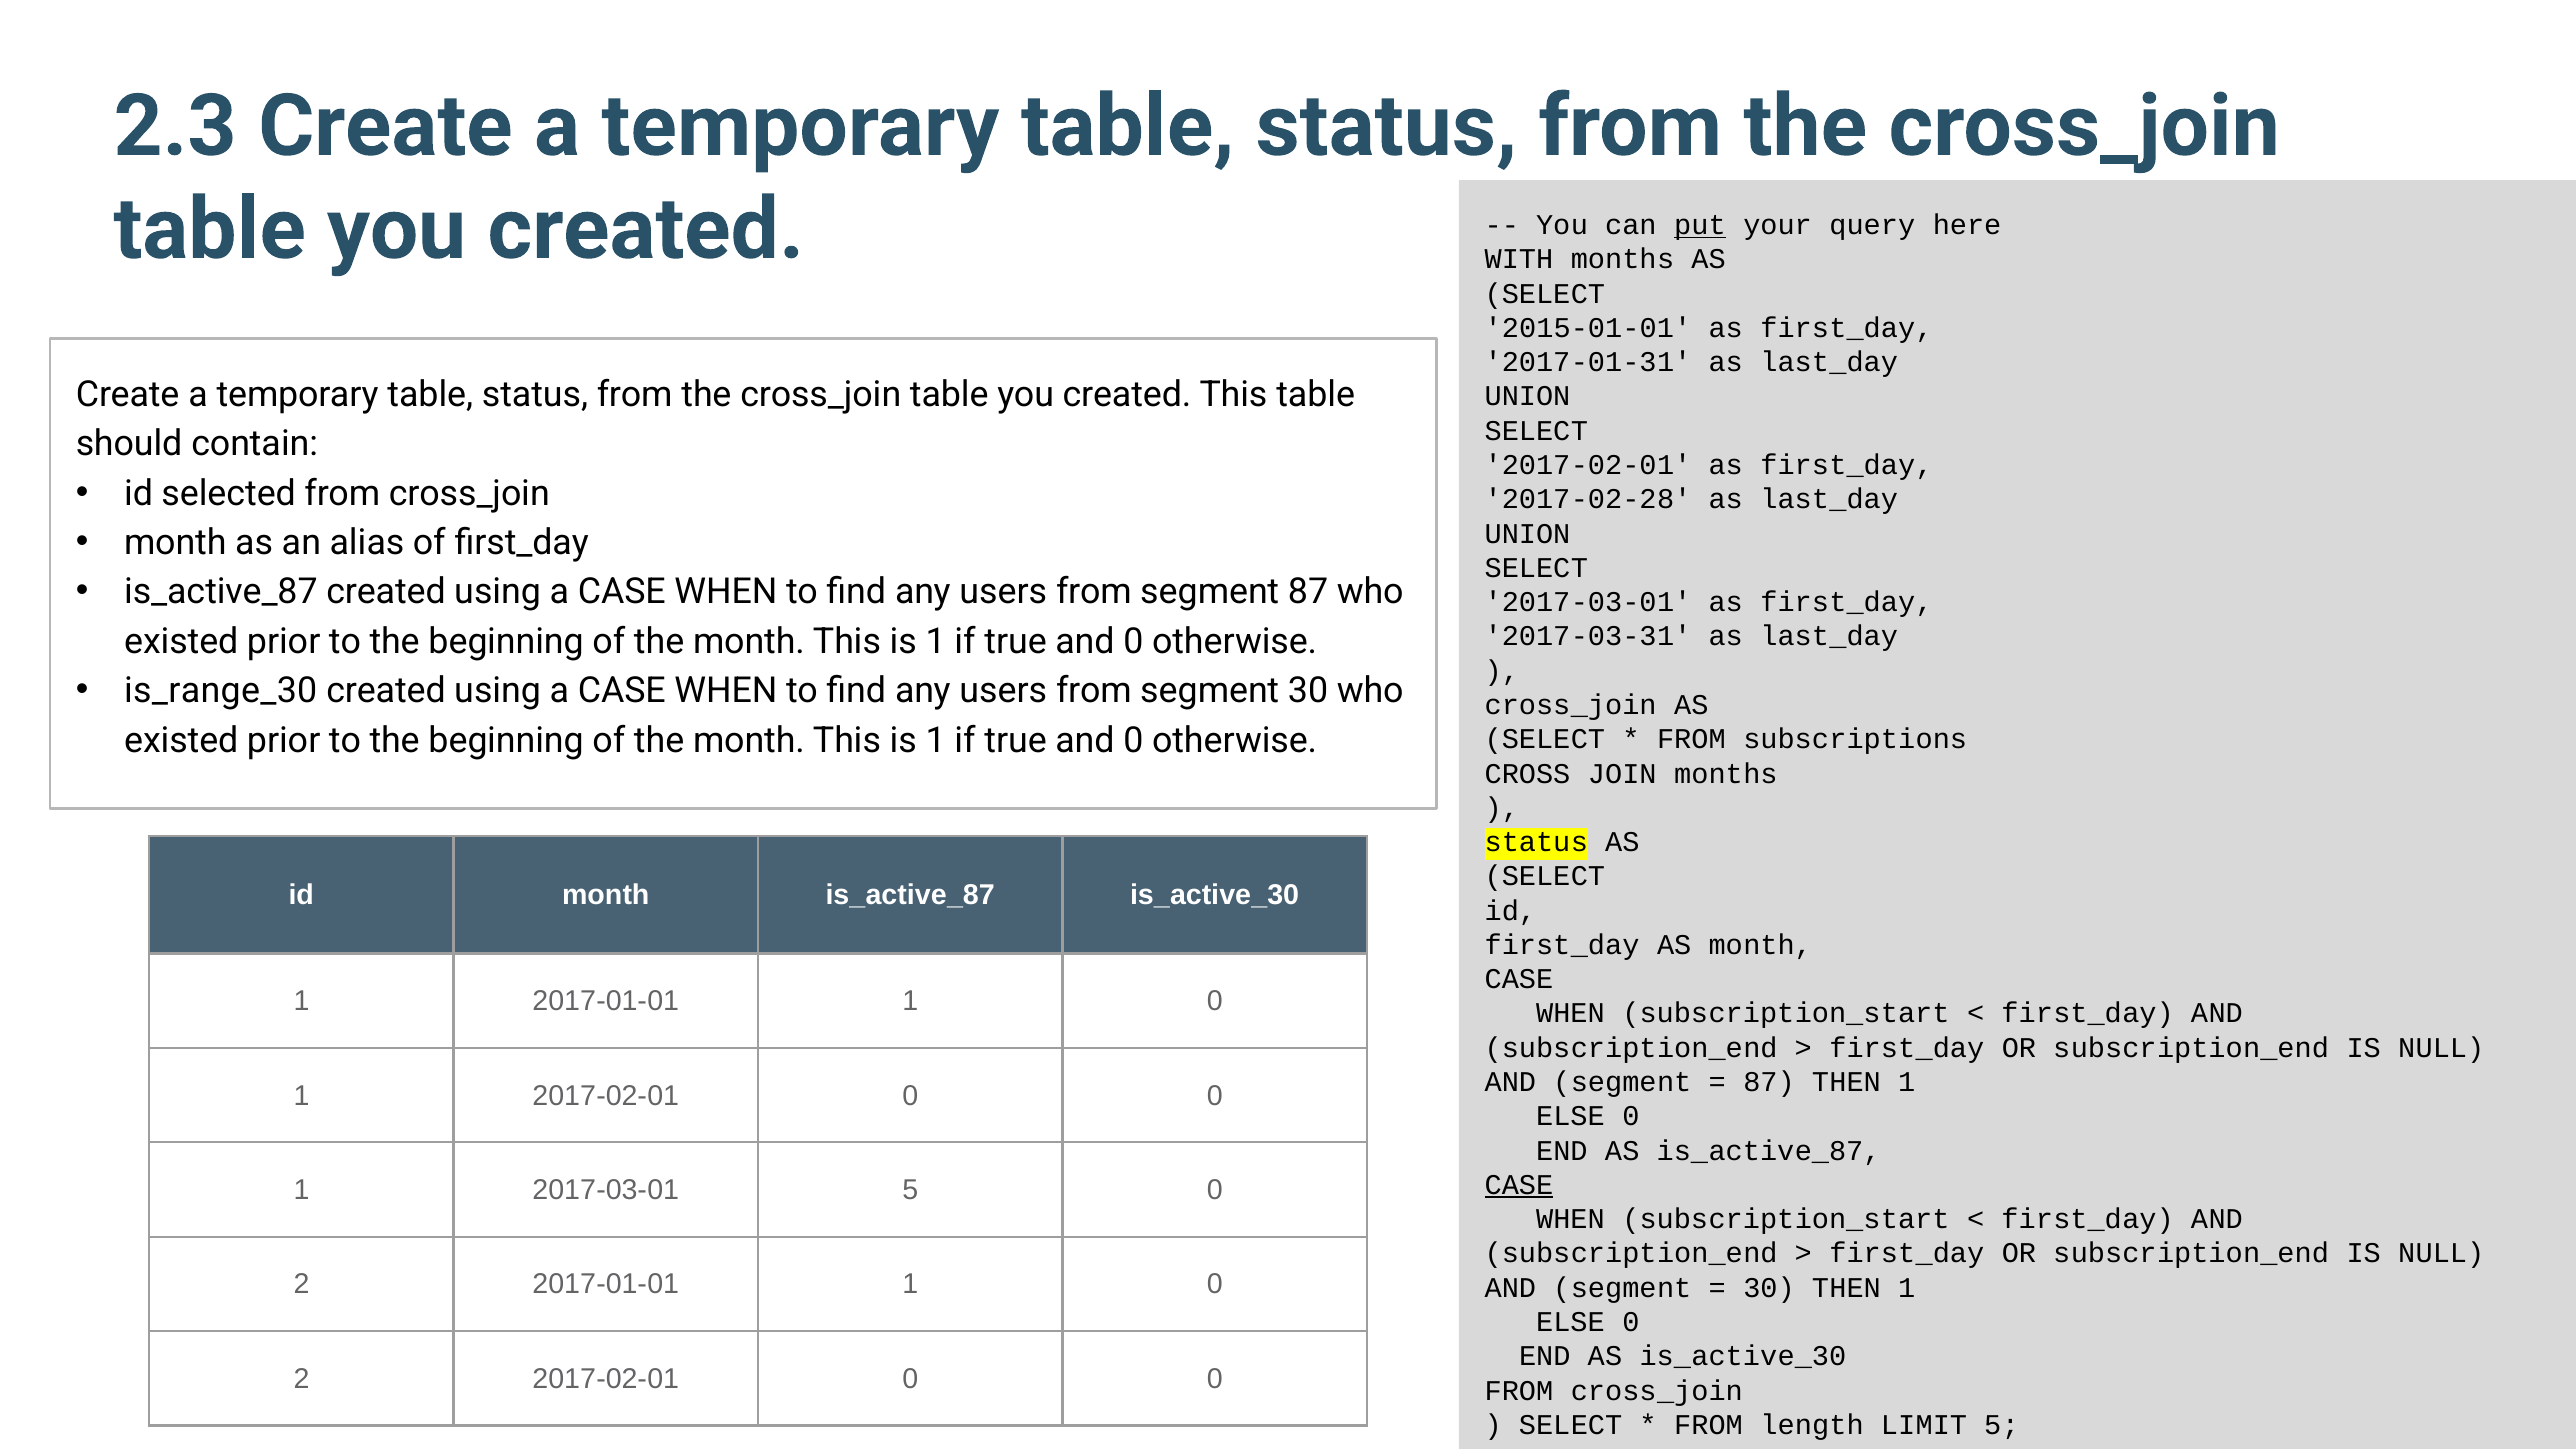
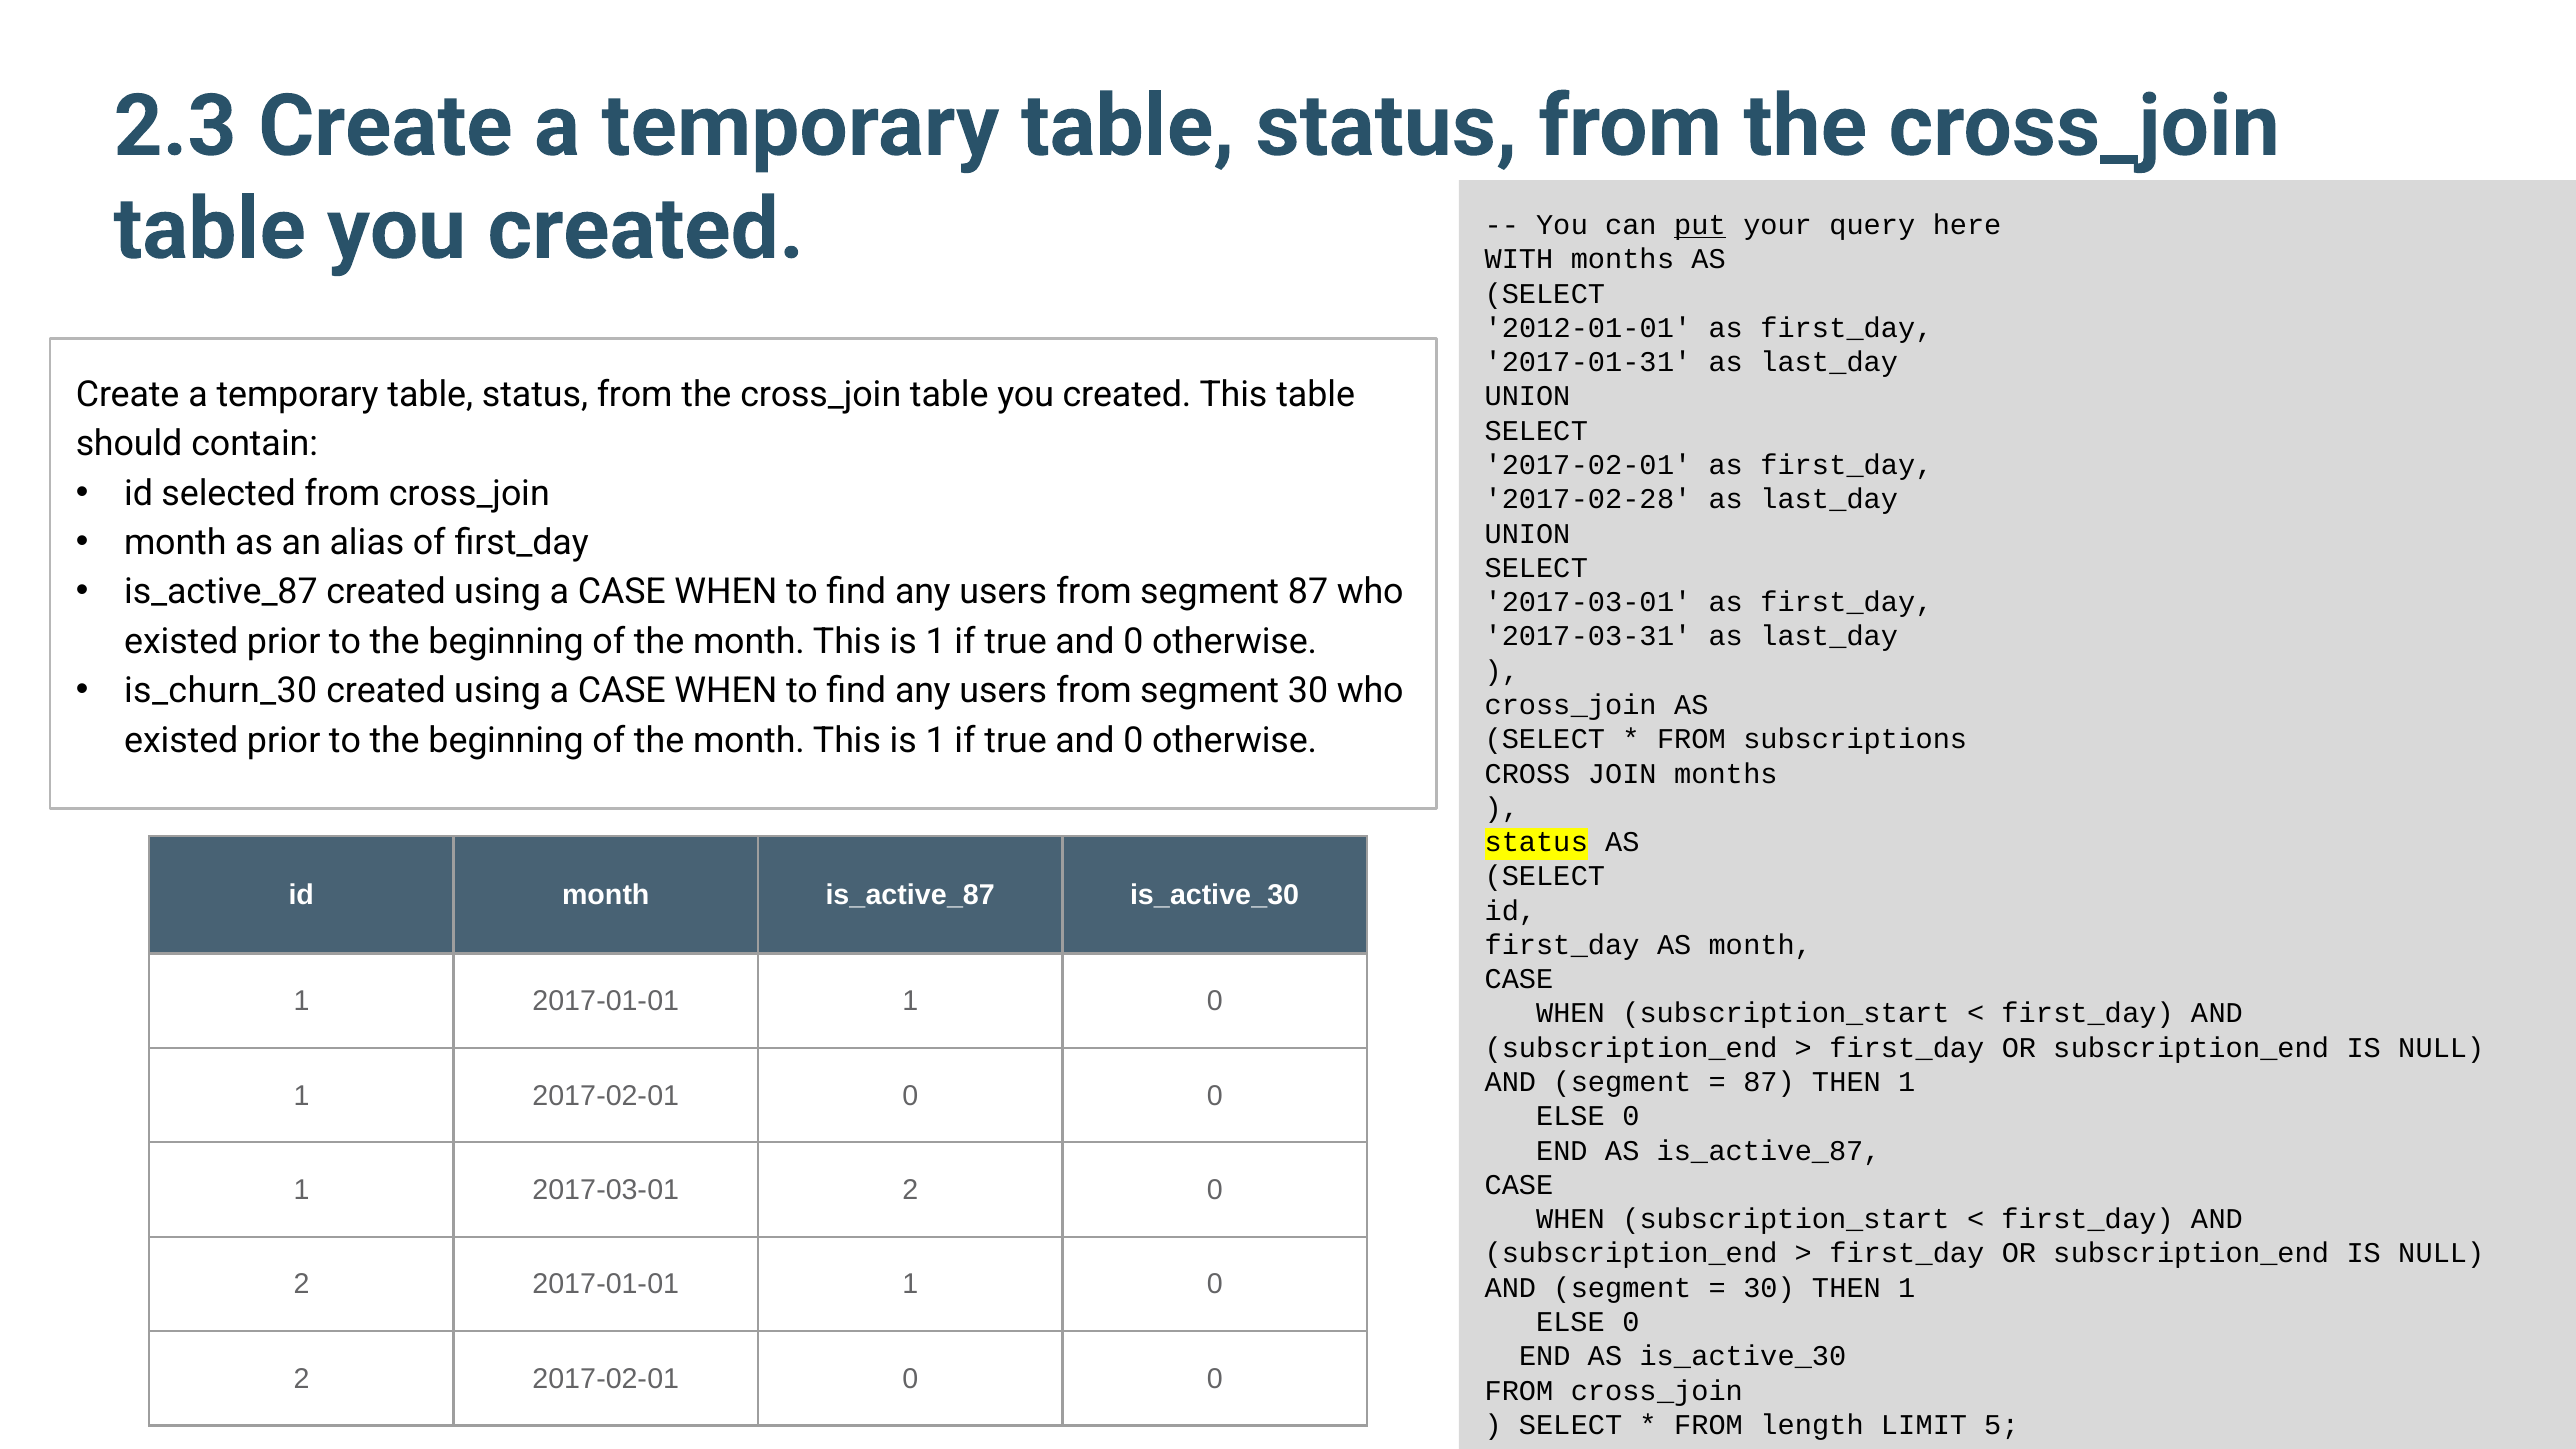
2015-01-01: 2015-01-01 -> 2012-01-01 (1588, 328)
is_range_30: is_range_30 -> is_churn_30 (221, 691)
CASE underline: present -> none (1519, 1185)
2017-03-01 5: 5 -> 2 (910, 1190)
